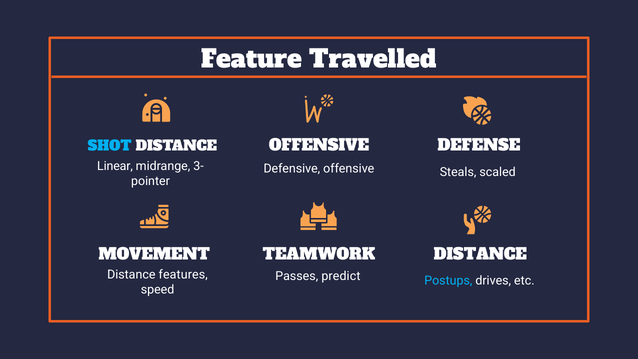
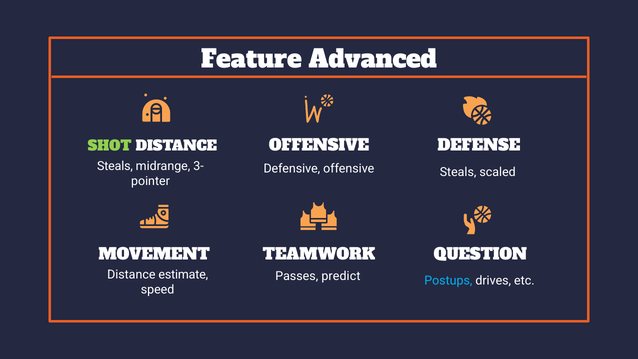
Travelled: Travelled -> Advanced (373, 59)
SHOT colour: light blue -> light green (110, 146)
Linear: Linear -> Steals (115, 166)
DISTANCE: DISTANCE -> QUESTION (480, 254)
features: features -> estimate (183, 274)
